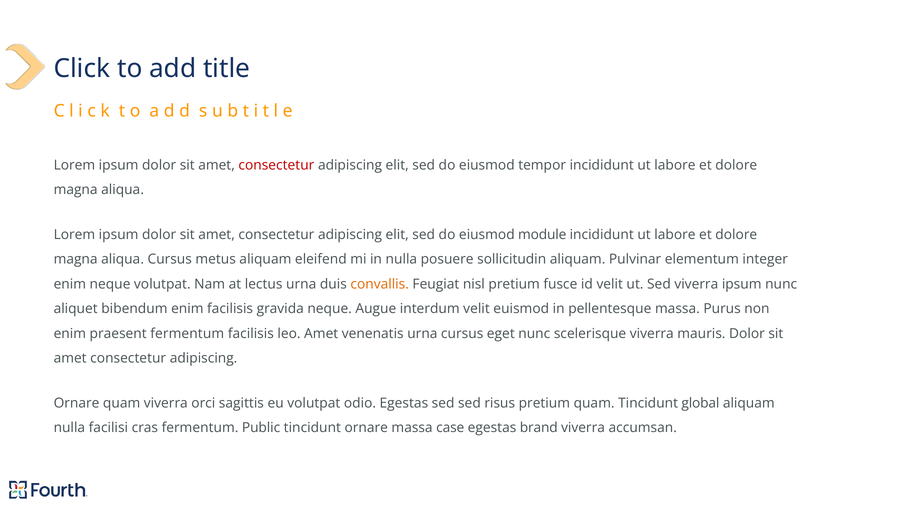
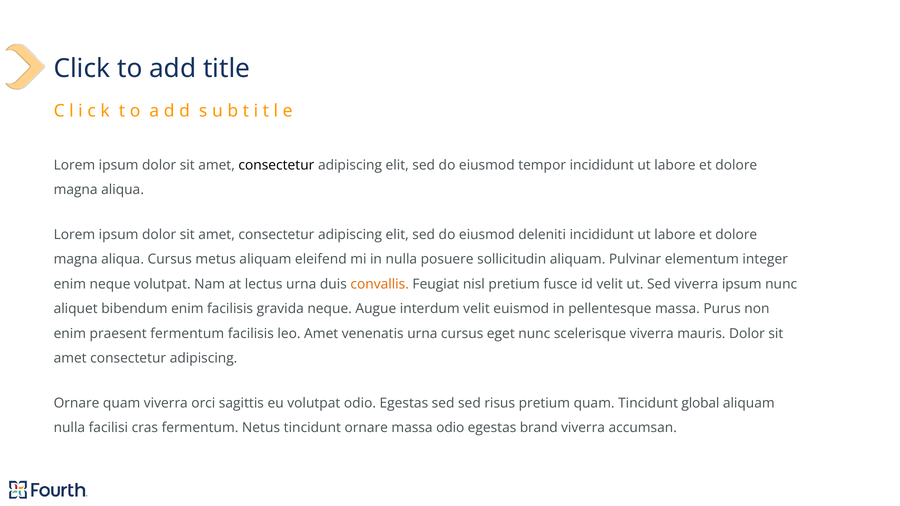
consectetur colour: red -> black (276, 165)
module: module -> deleniti (542, 235)
Public: Public -> Netus (261, 428)
massa case: case -> odio (450, 428)
